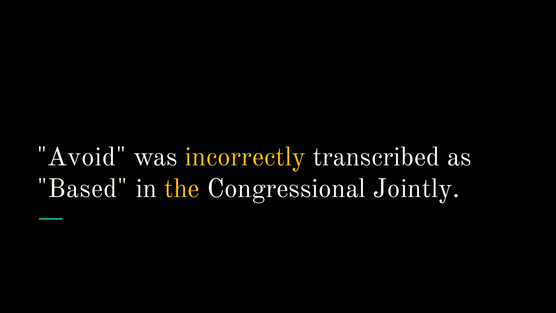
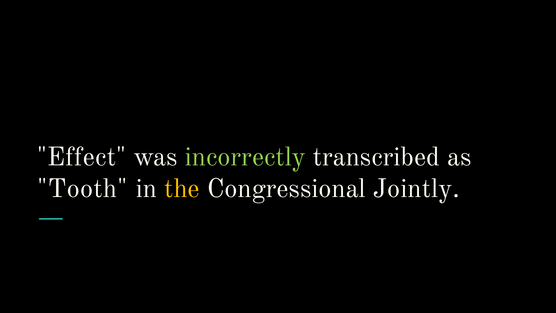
Avoid: Avoid -> Effect (82, 157)
incorrectly colour: yellow -> light green (245, 157)
Based: Based -> Tooth (82, 188)
